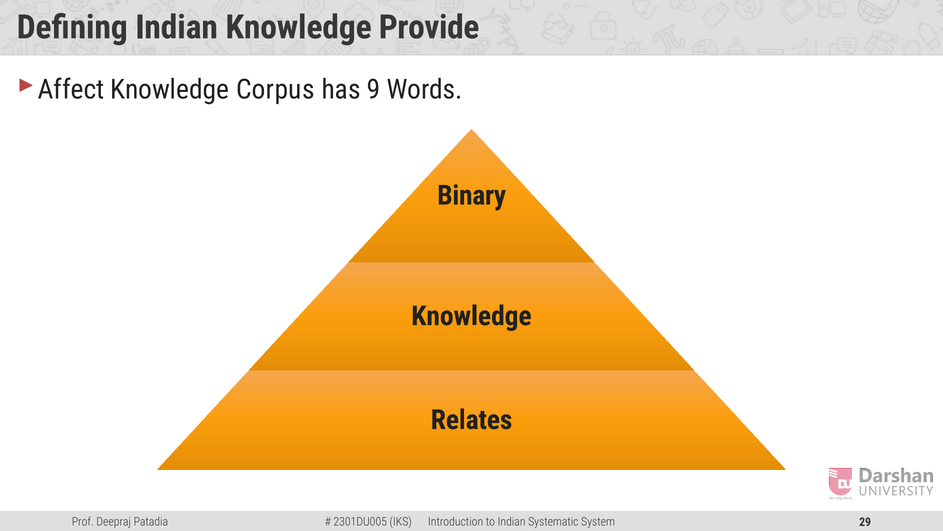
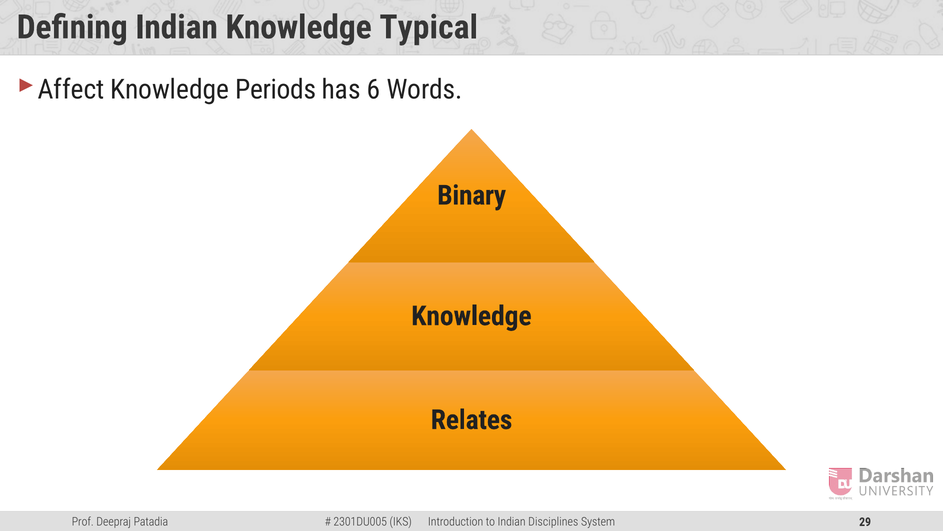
Provide: Provide -> Typical (429, 27)
Corpus: Corpus -> Periods (276, 90)
9: 9 -> 6 (374, 90)
Systematic: Systematic -> Disciplines (553, 521)
